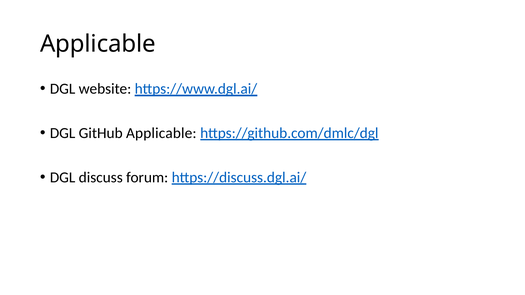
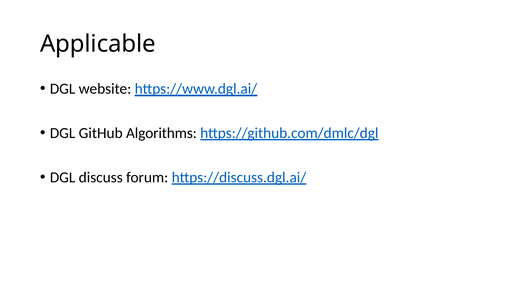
GitHub Applicable: Applicable -> Algorithms (161, 133)
